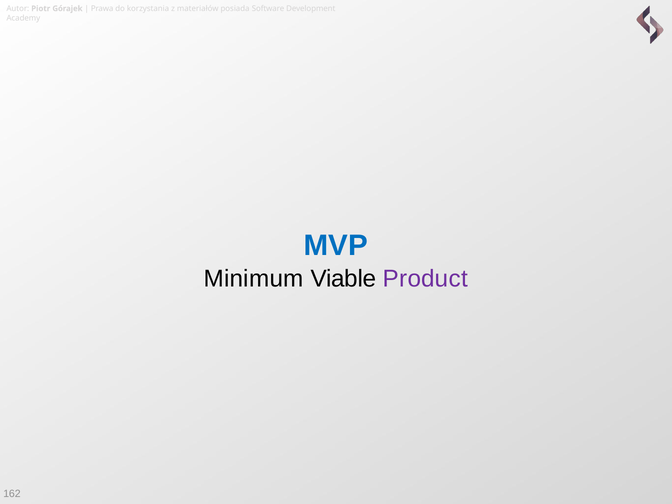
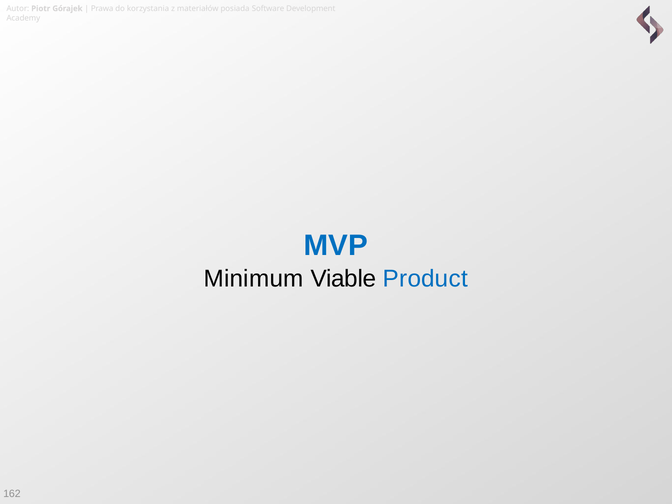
Product colour: purple -> blue (425, 279)
